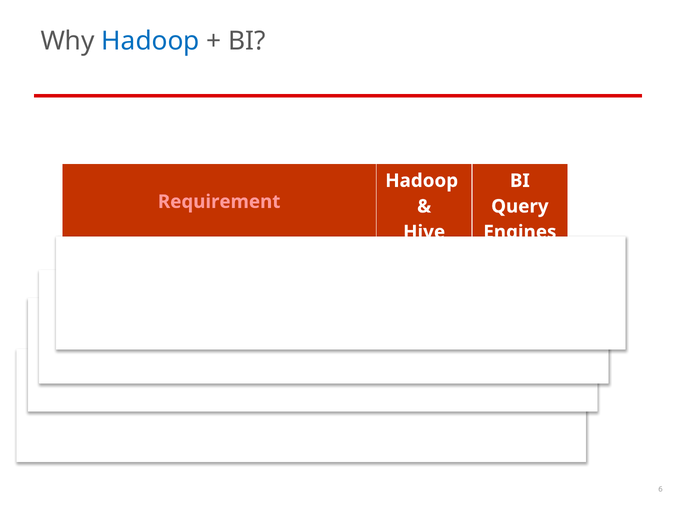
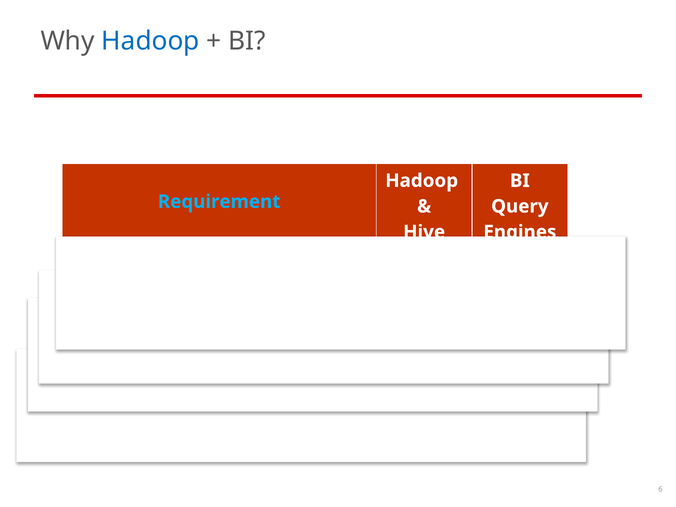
Requirement colour: pink -> light blue (219, 202)
